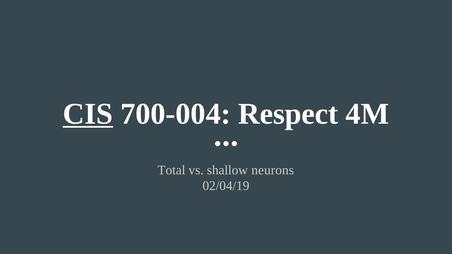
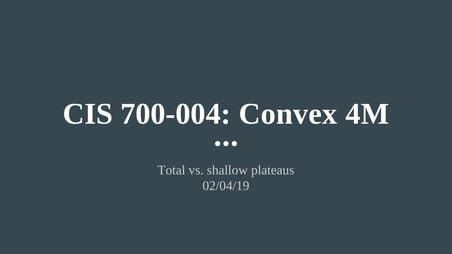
CIS underline: present -> none (88, 114)
Respect: Respect -> Convex (288, 114)
neurons: neurons -> plateaus (273, 170)
